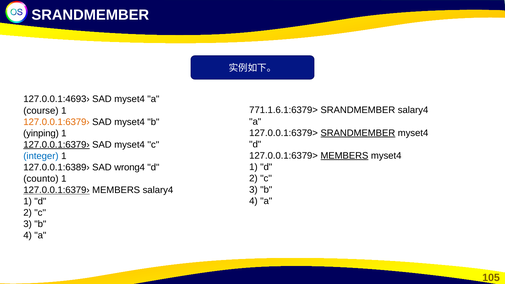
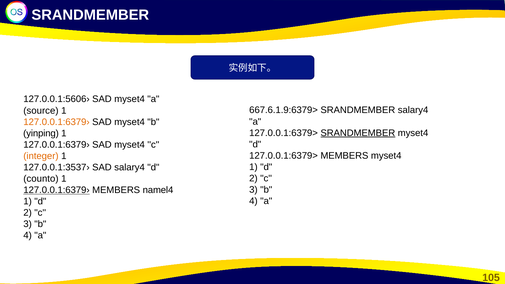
127.0.0.1:4693›: 127.0.0.1:4693› -> 127.0.0.1:5606› (56, 99)
771.1.6.1:6379>: 771.1.6.1:6379> -> 667.6.1.9:6379> (284, 110)
course: course -> source (41, 111)
127.0.0.1:6379› underline: present -> none (56, 145)
MEMBERS underline: present -> none (344, 156)
integer colour: blue -> orange (41, 156)
127.0.0.1:6389›: 127.0.0.1:6389› -> 127.0.0.1:3537› (56, 167)
SAD wrong4: wrong4 -> salary4 (130, 167)
MEMBERS salary4: salary4 -> namel4 (158, 190)
